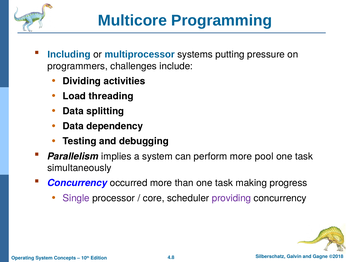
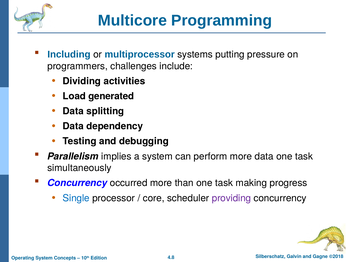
threading: threading -> generated (111, 96)
more pool: pool -> data (264, 156)
Single colour: purple -> blue (76, 198)
